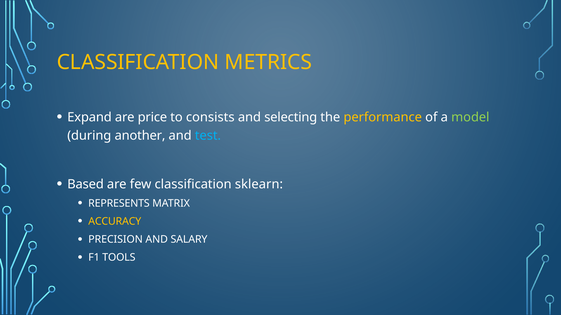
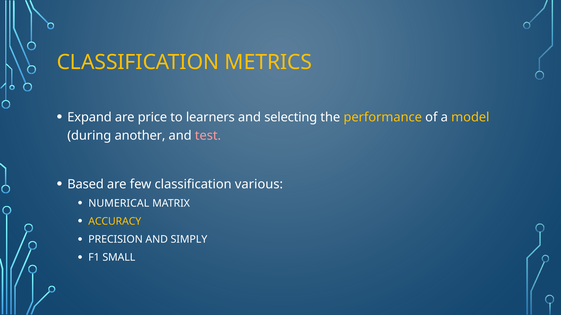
consists: consists -> learners (210, 117)
model colour: light green -> yellow (470, 117)
test colour: light blue -> pink (208, 136)
sklearn: sklearn -> various (259, 185)
REPRESENTS: REPRESENTS -> NUMERICAL (119, 204)
SALARY: SALARY -> SIMPLY (189, 240)
TOOLS: TOOLS -> SMALL (119, 258)
